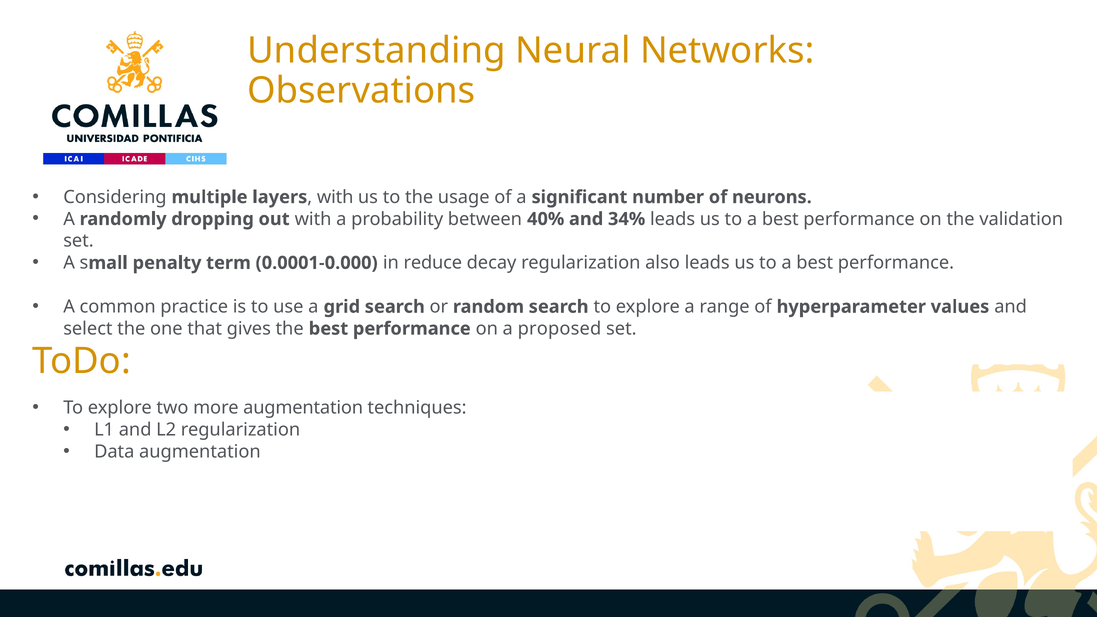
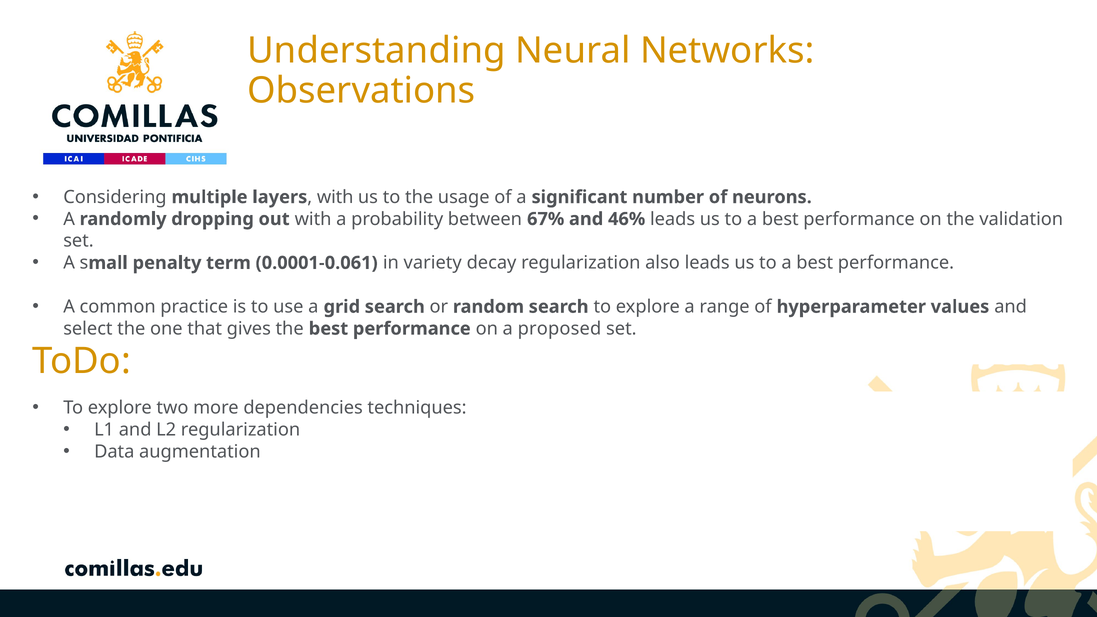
40%: 40% -> 67% (546, 219)
34%: 34% -> 46% (627, 219)
0.0001-0.000: 0.0001-0.000 -> 0.0001-0.061 (317, 263)
reduce: reduce -> variety (433, 263)
more augmentation: augmentation -> dependencies (303, 408)
